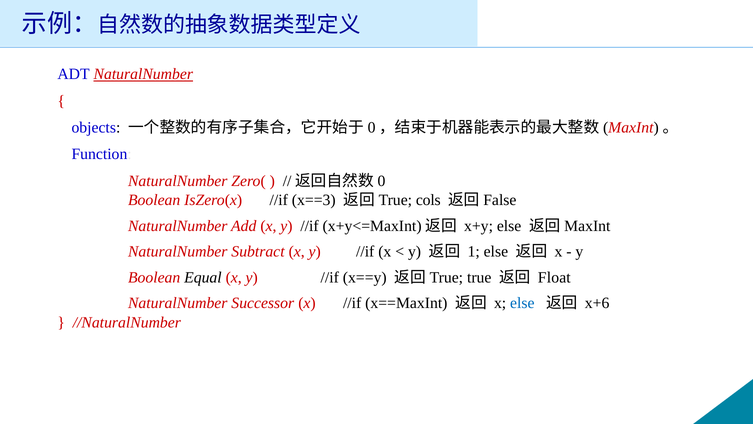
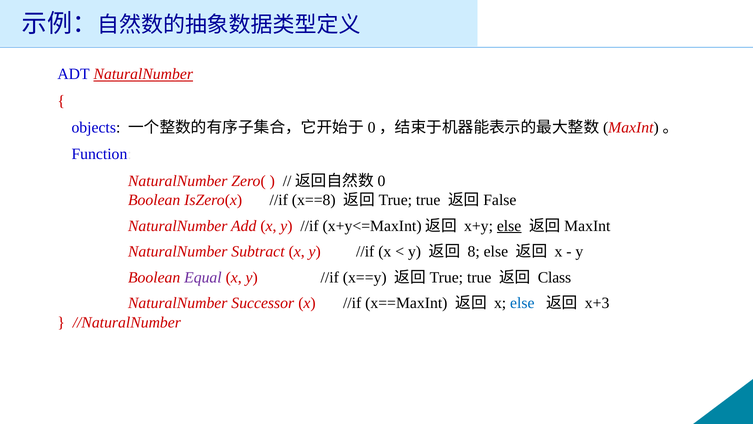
x==3: x==3 -> x==8 (314, 200)
cols: cols -> true (428, 200)
else underline: none -> present (509, 226)
1: 1 -> 8 (474, 251)
Equal colour: black -> purple (203, 277)
Float: Float -> Class (554, 277)
x+6: x+6 -> x+3 (597, 303)
